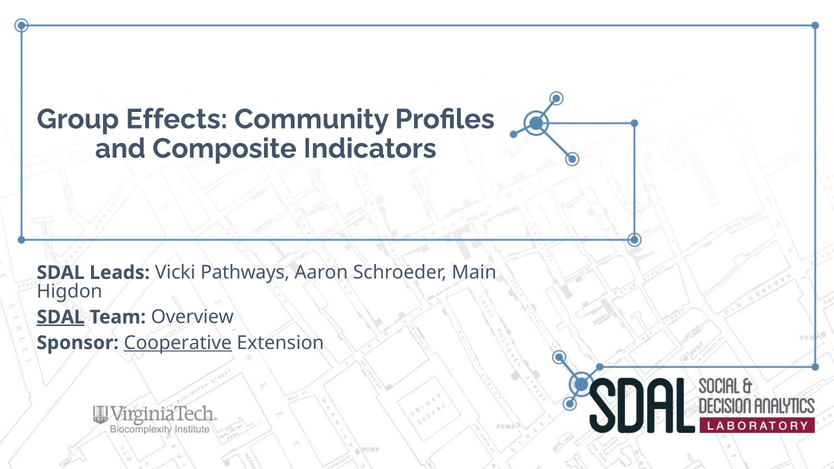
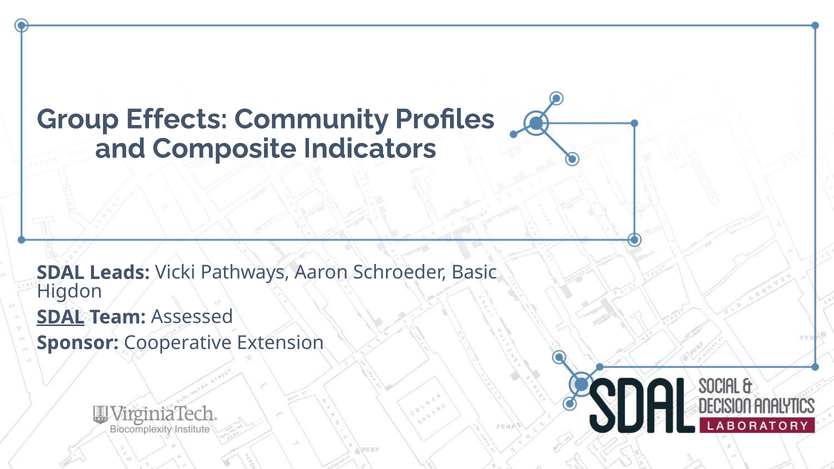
Main: Main -> Basic (474, 273)
Overview: Overview -> Assessed (192, 317)
Cooperative underline: present -> none (178, 343)
